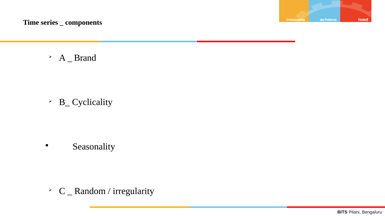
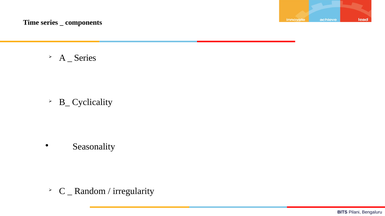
Brand: Brand -> Series (85, 58)
